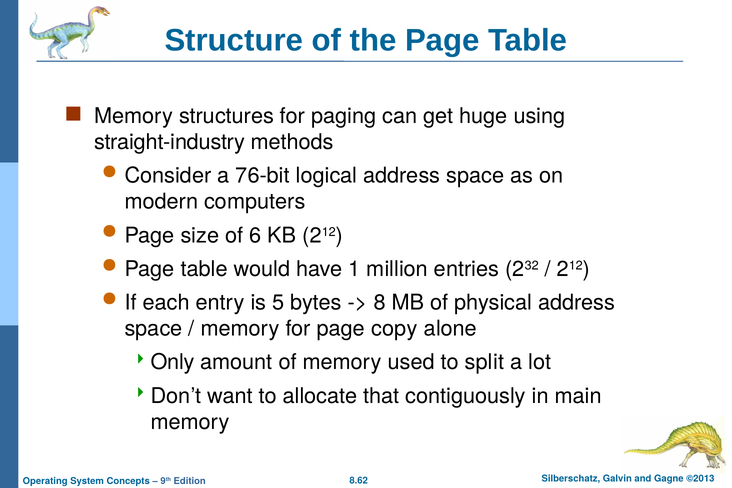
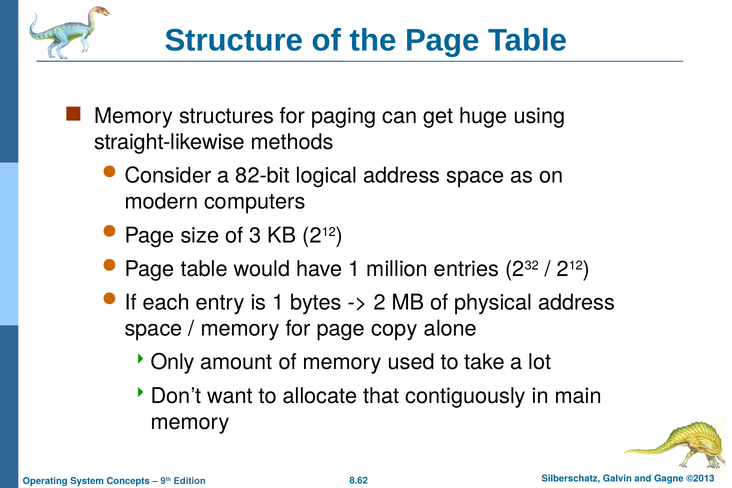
straight-industry: straight-industry -> straight-likewise (169, 142)
76-bit: 76-bit -> 82-bit (263, 176)
6: 6 -> 3 (255, 235)
is 5: 5 -> 1 (278, 303)
8: 8 -> 2 (380, 303)
split: split -> take (485, 362)
